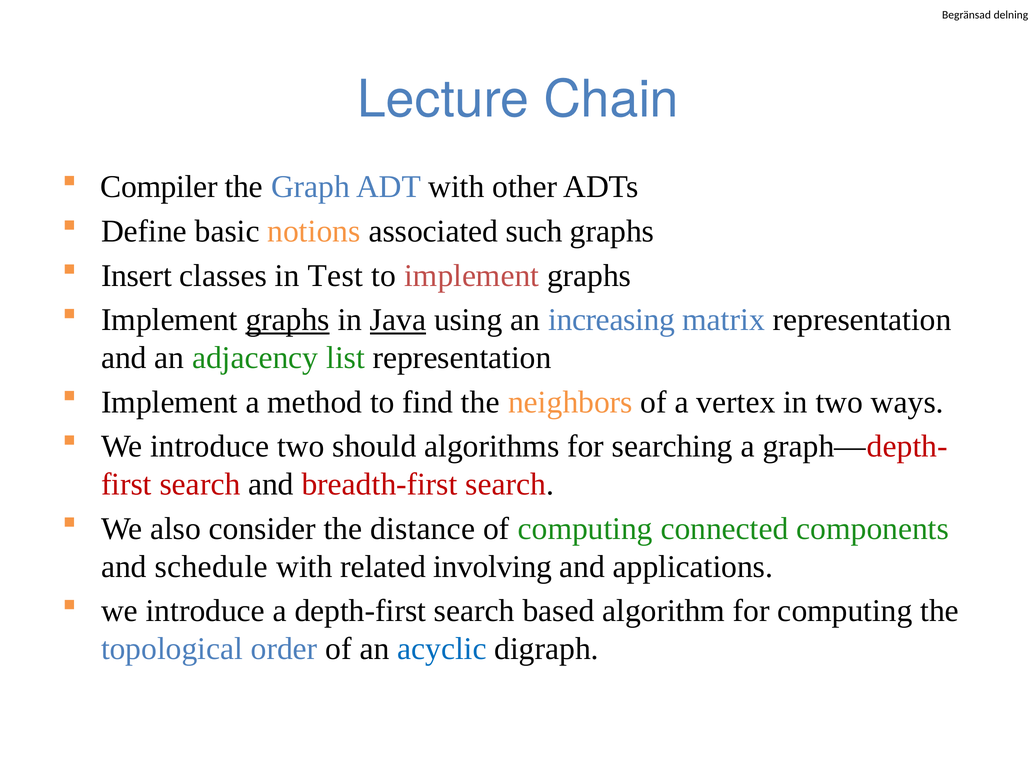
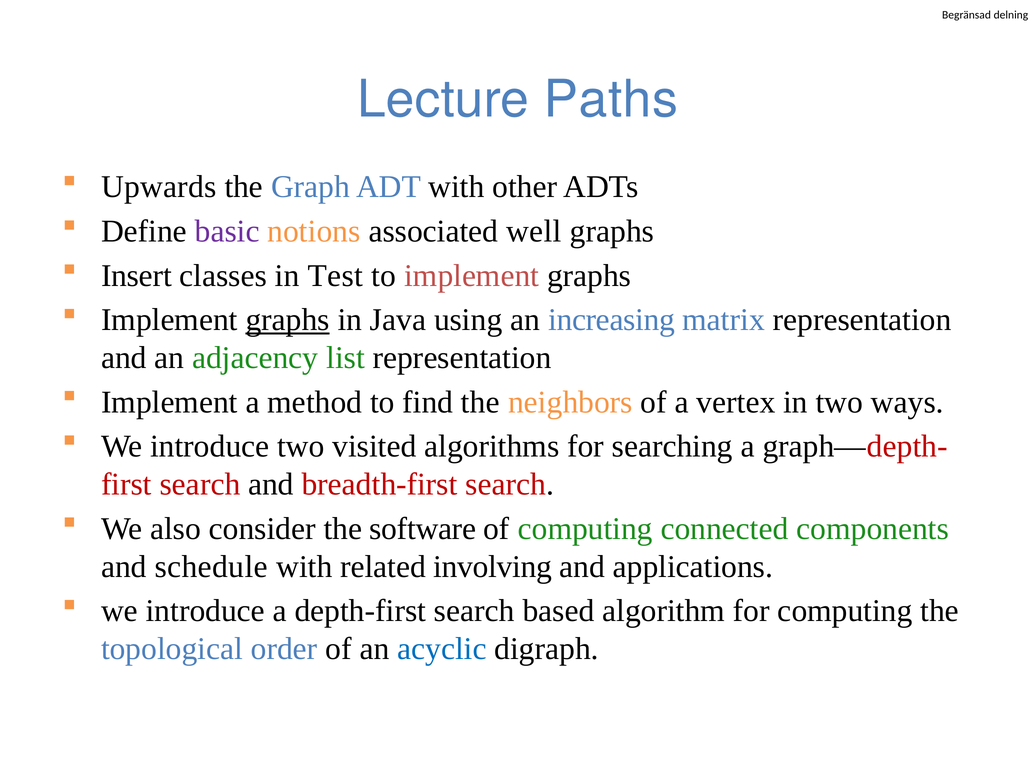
Chain: Chain -> Paths (611, 99)
Compiler: Compiler -> Upwards (159, 187)
basic colour: black -> purple (227, 231)
such: such -> well (534, 231)
Java underline: present -> none (398, 320)
should: should -> visited (374, 446)
distance: distance -> software (423, 529)
